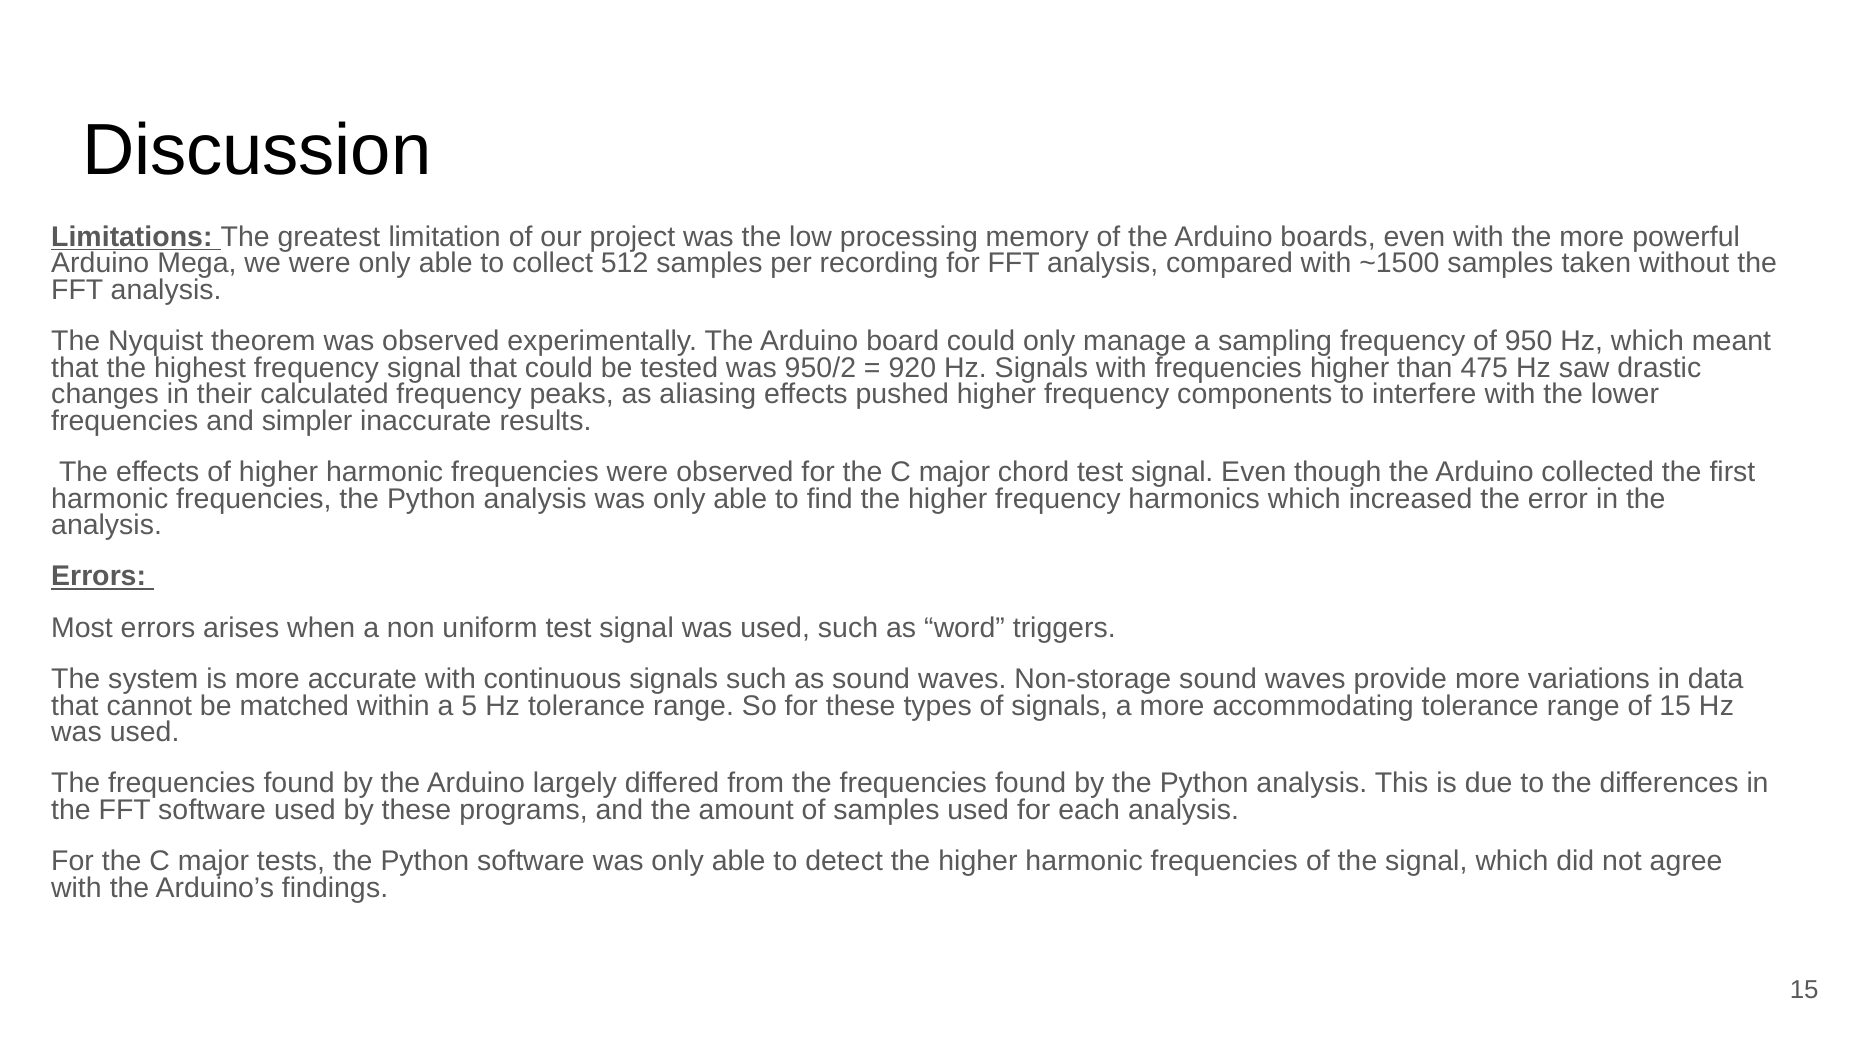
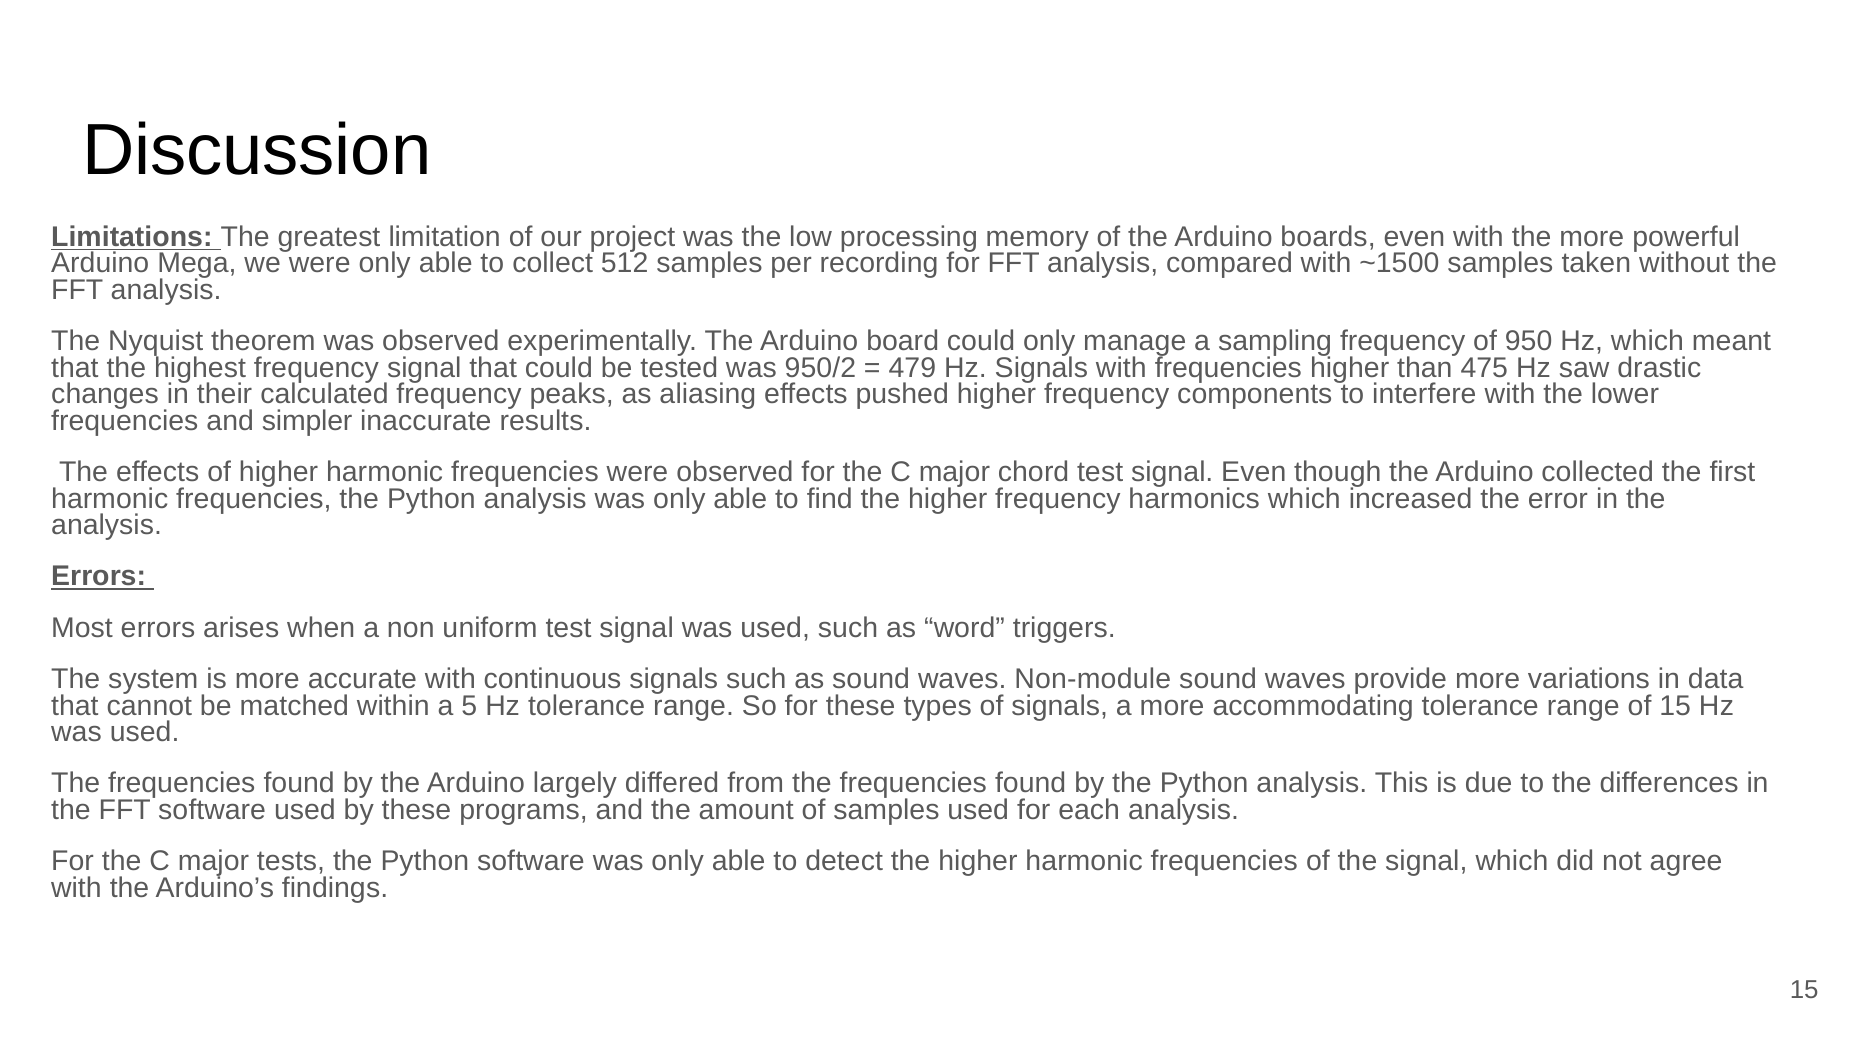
920: 920 -> 479 (912, 368)
Non-storage: Non-storage -> Non-module (1093, 679)
